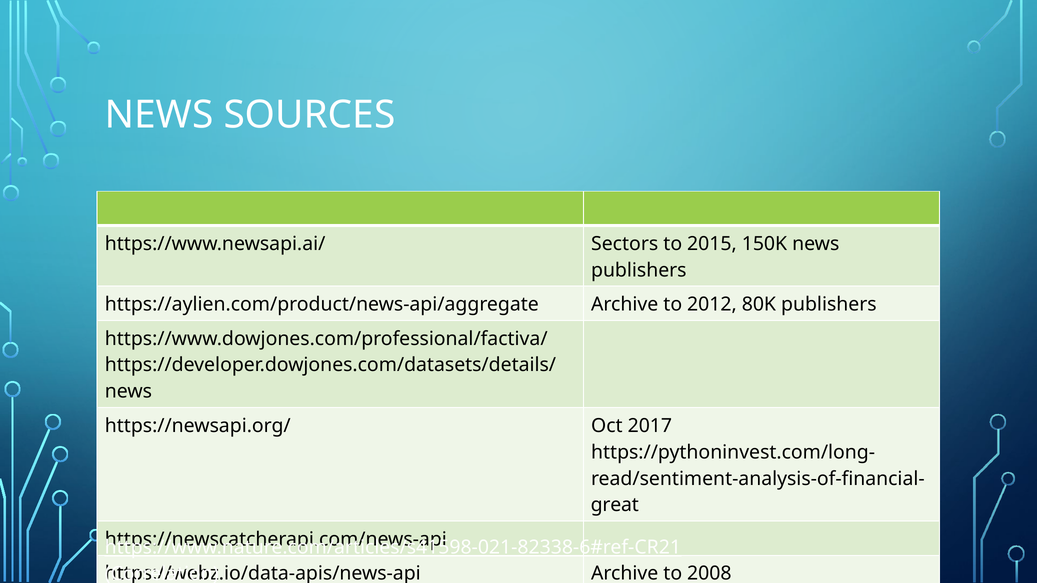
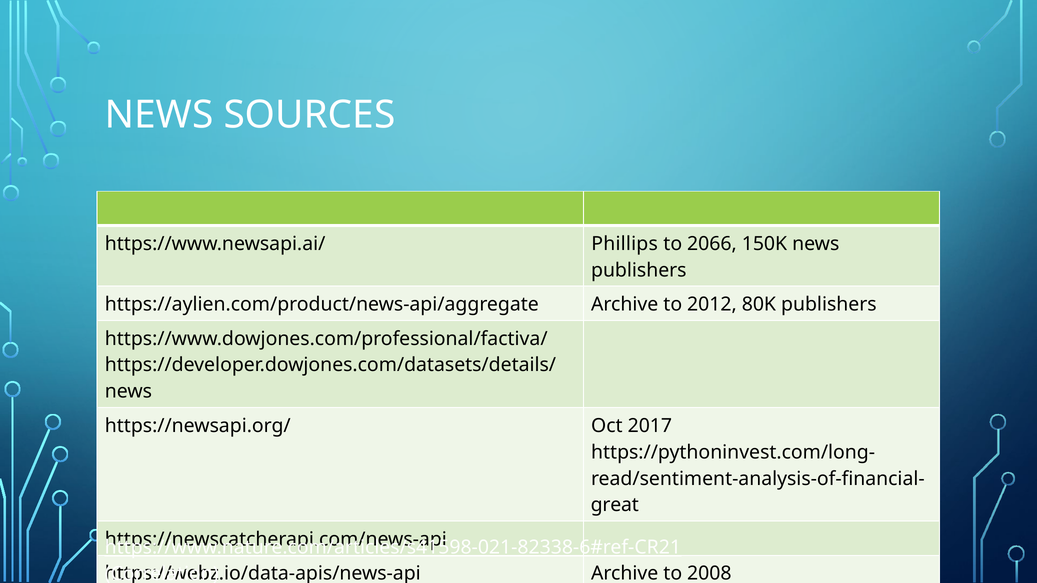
Sectors: Sectors -> Phillips (625, 244)
2015: 2015 -> 2066 (712, 244)
